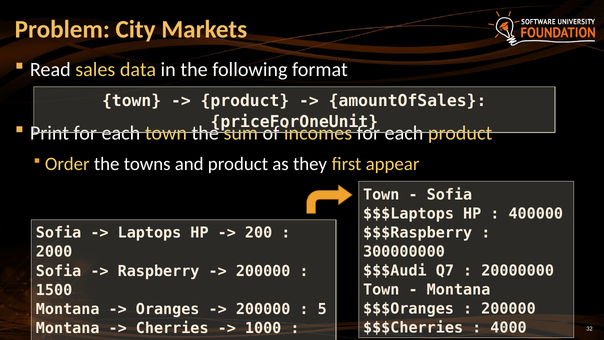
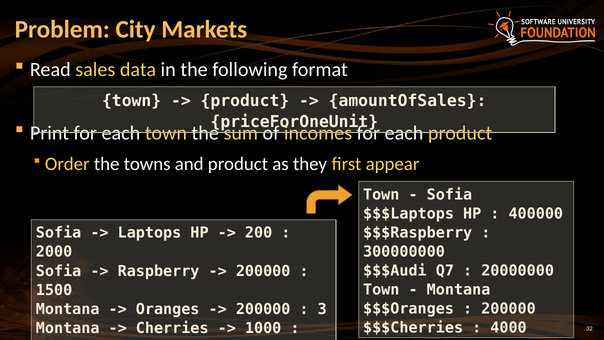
5: 5 -> 3 (322, 309)
